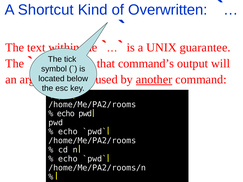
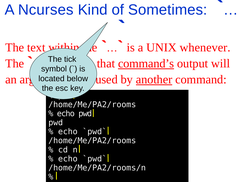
Shortcut: Shortcut -> Ncurses (46, 10)
Overwritten: Overwritten -> Sometimes (168, 10)
guarantee: guarantee -> whenever (205, 48)
command’s underline: none -> present (146, 64)
